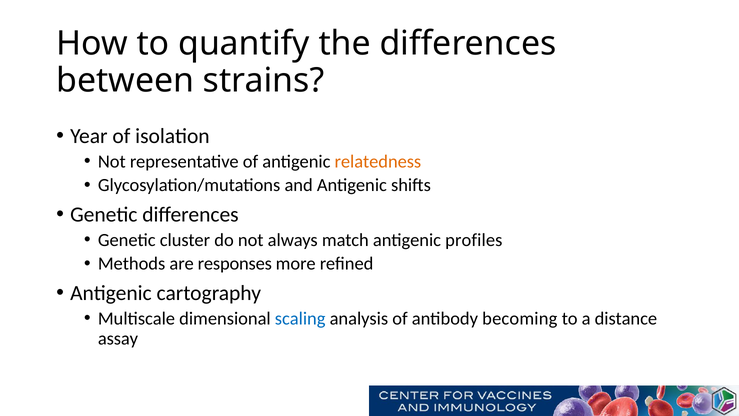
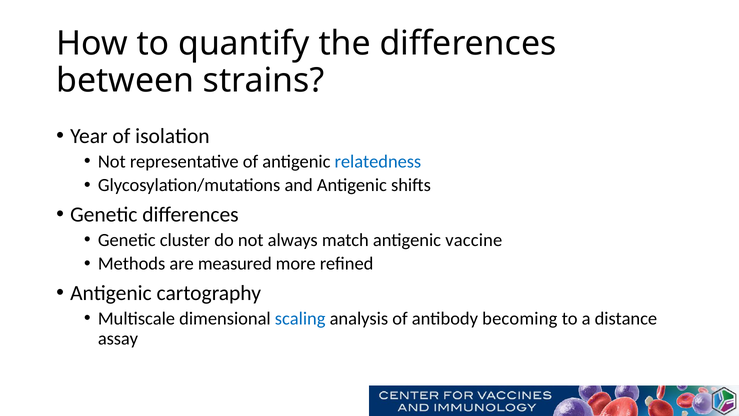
relatedness colour: orange -> blue (378, 161)
profiles: profiles -> vaccine (474, 240)
responses: responses -> measured (235, 264)
